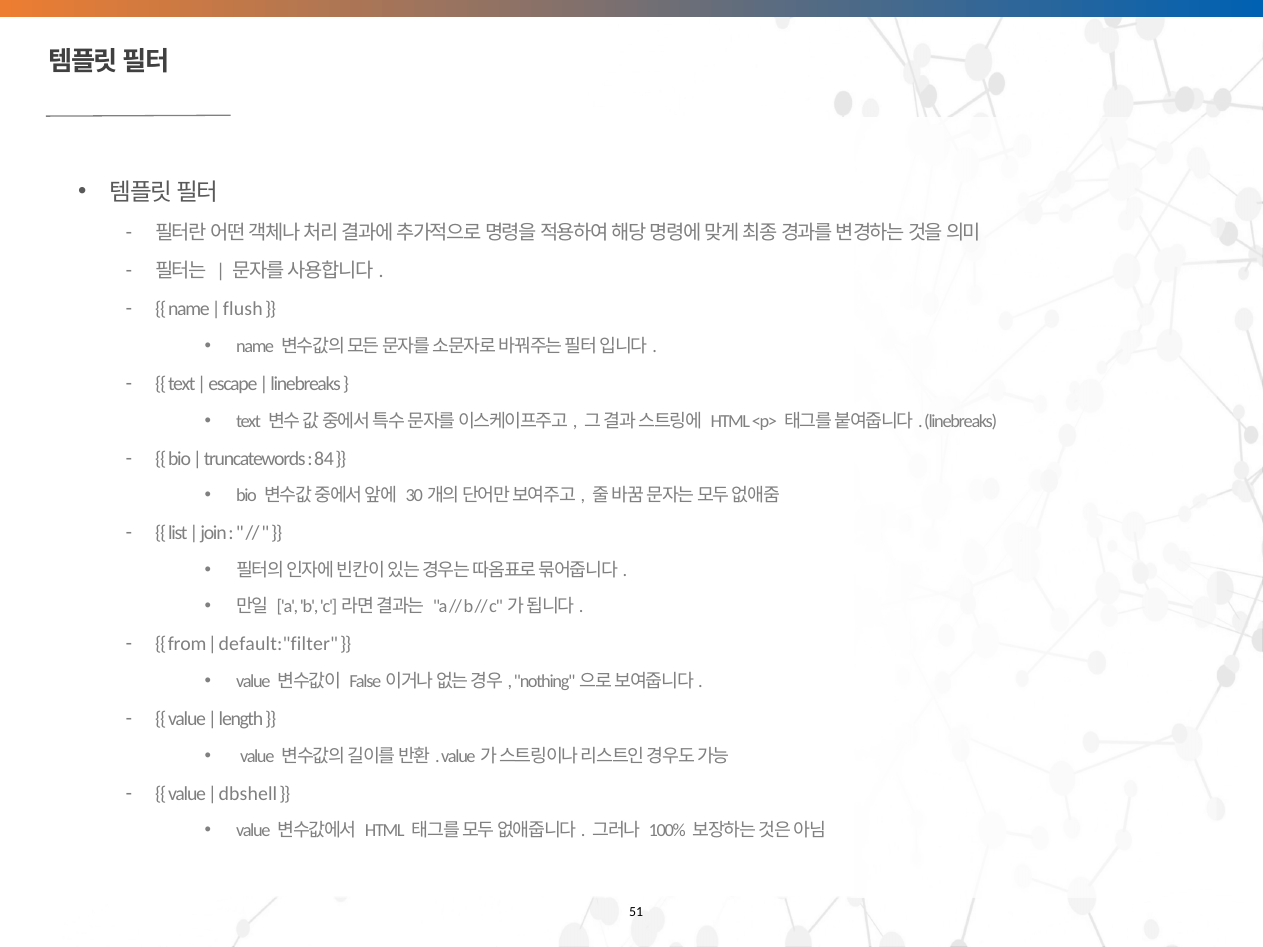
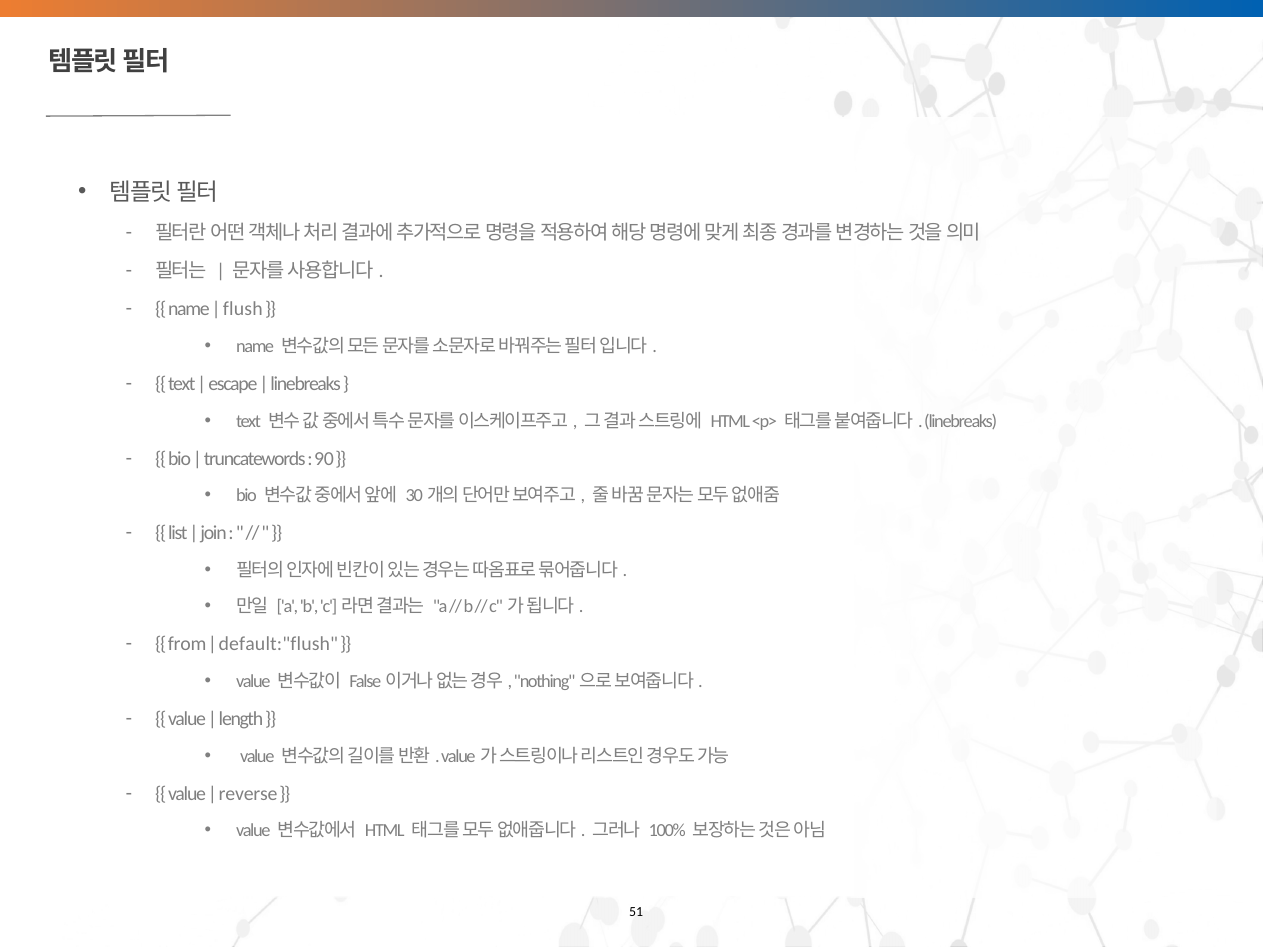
84: 84 -> 90 (324, 459)
default:"filter: default:"filter -> default:"flush (278, 644)
dbshell: dbshell -> reverse (248, 794)
